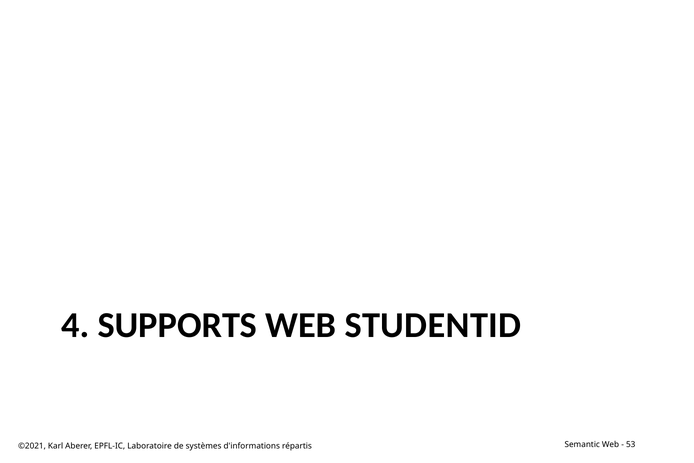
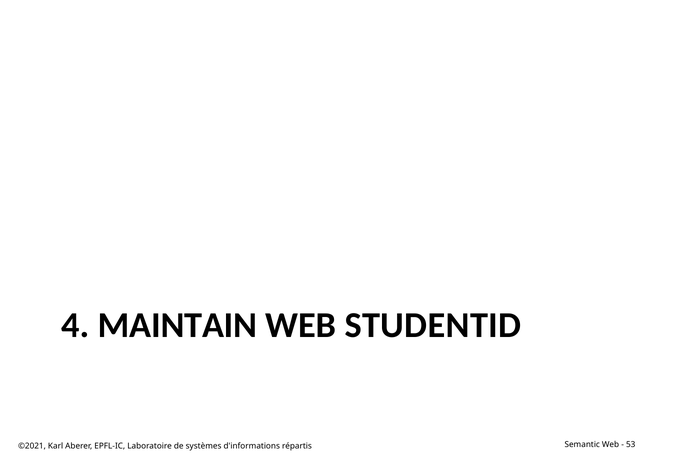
SUPPORTS: SUPPORTS -> MAINTAIN (177, 325)
